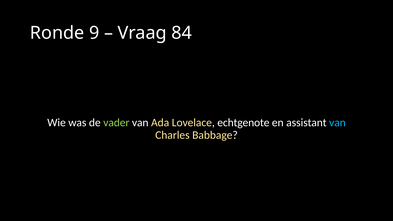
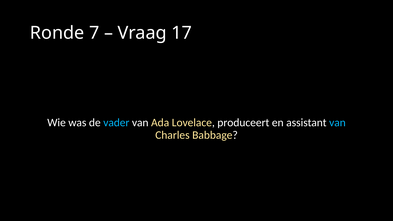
9: 9 -> 7 (94, 33)
84: 84 -> 17 (182, 33)
vader colour: light green -> light blue (116, 123)
echtgenote: echtgenote -> produceert (243, 123)
